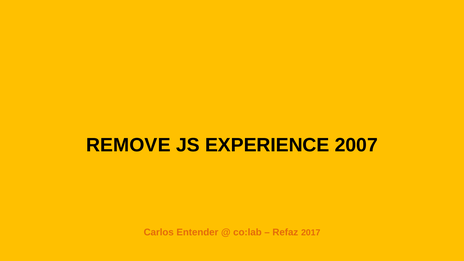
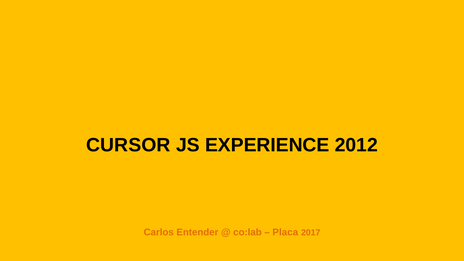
REMOVE: REMOVE -> CURSOR (128, 145)
2007: 2007 -> 2012 (356, 145)
Refaz: Refaz -> Placa (285, 232)
